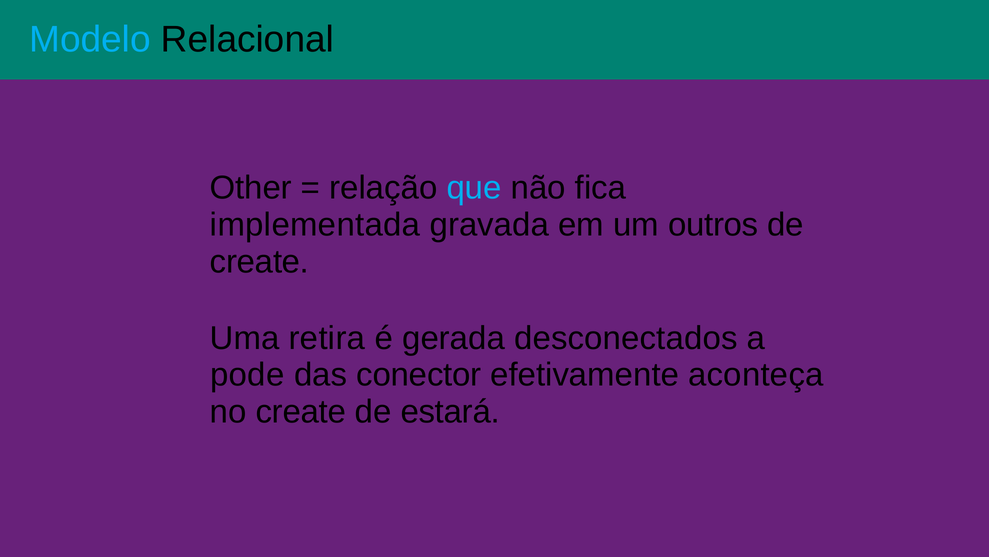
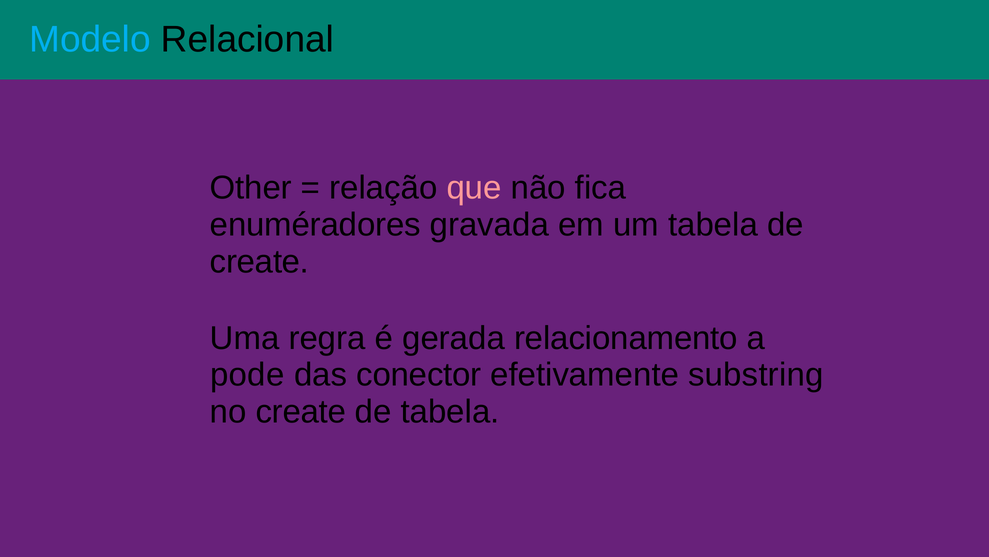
que colour: light blue -> pink (474, 188)
implementada: implementada -> enuméradores (315, 225)
um outros: outros -> tabela (713, 225)
retira: retira -> regra (327, 338)
desconectados: desconectados -> relacionamento (626, 338)
aconteça: aconteça -> substring (756, 375)
de estará: estará -> tabela (450, 411)
